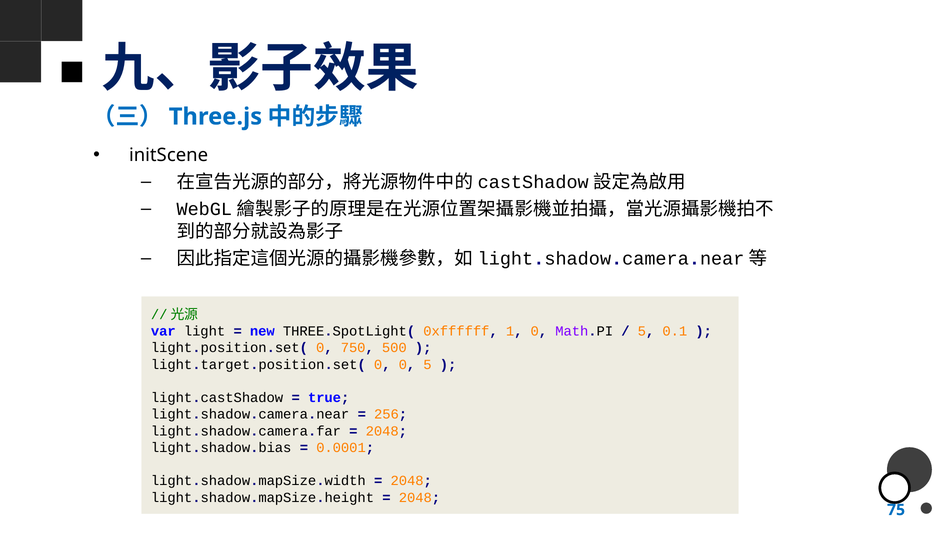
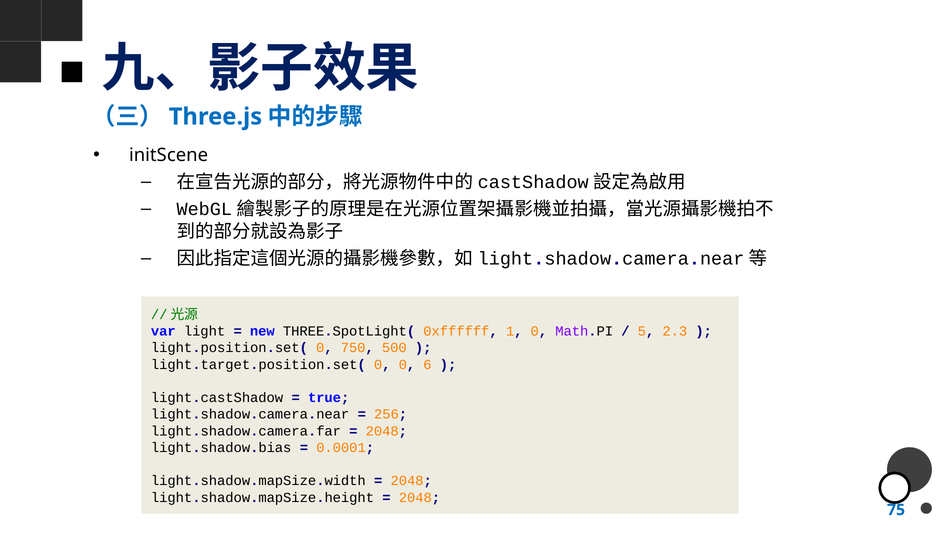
0.1: 0.1 -> 2.3 (675, 331)
0 5: 5 -> 6 (428, 364)
